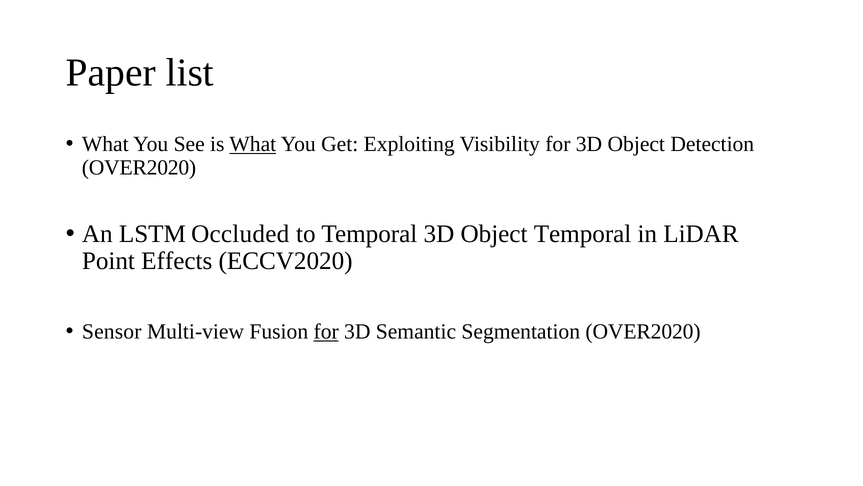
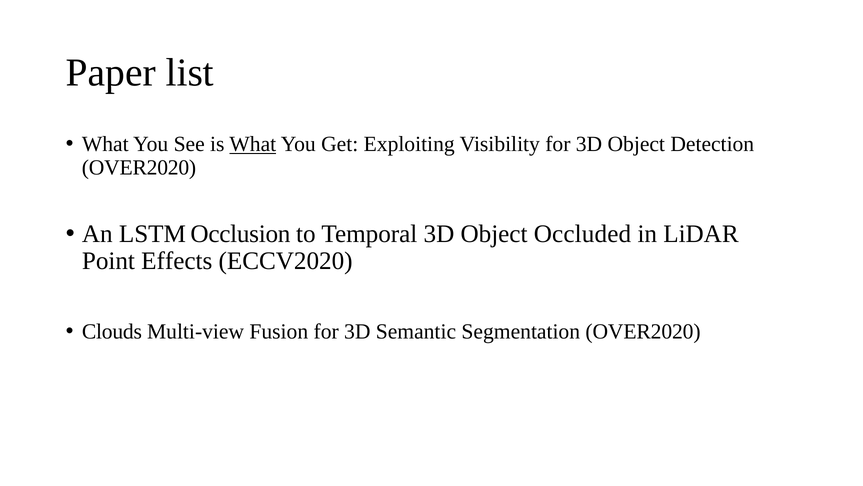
Occluded: Occluded -> Occlusion (240, 234)
Object Temporal: Temporal -> Occluded (582, 234)
Sensor: Sensor -> Clouds (112, 331)
for underline: present -> none (326, 331)
